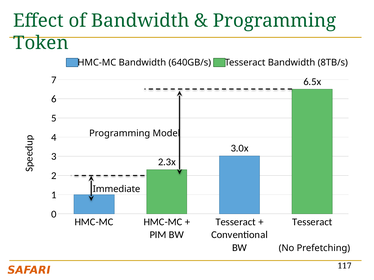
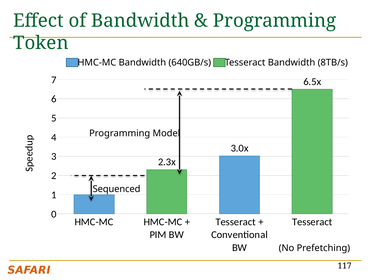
Immediate: Immediate -> Sequenced (117, 189)
